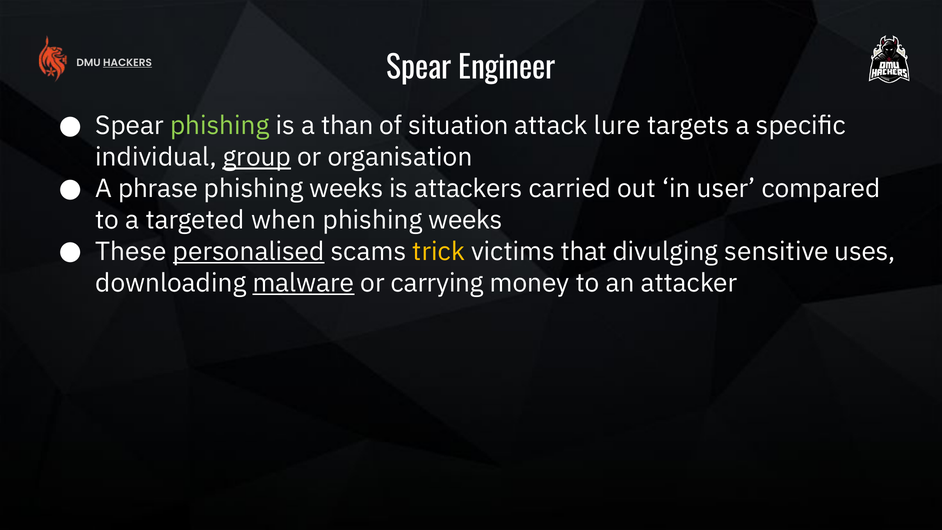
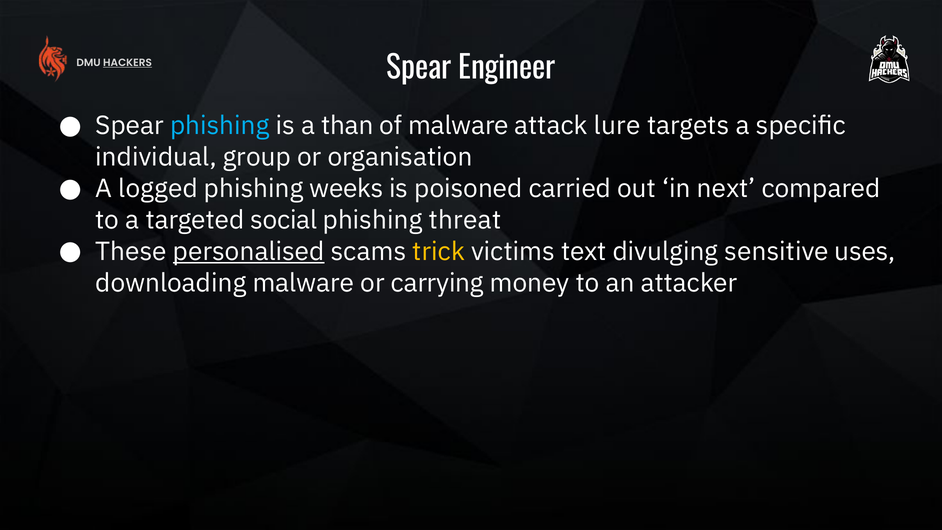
phishing colour: light green -> light blue (220, 126)
of situation: situation -> malware (459, 126)
group underline: present -> none (257, 157)
phrase: phrase -> logged (158, 189)
attackers: attackers -> poisoned (468, 189)
user: user -> next (726, 189)
when: when -> social (284, 220)
weeks: weeks -> threat (465, 220)
that: that -> text (584, 251)
malware underline: present -> none (303, 283)
